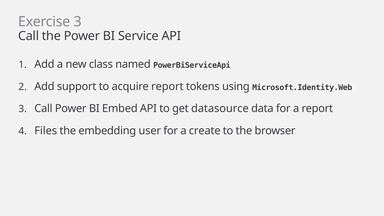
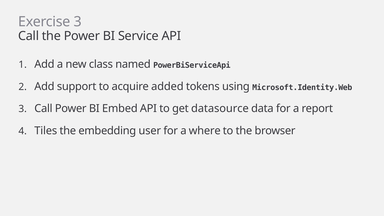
acquire report: report -> added (167, 86)
Files: Files -> Tiles (46, 131)
create: create -> where (205, 131)
